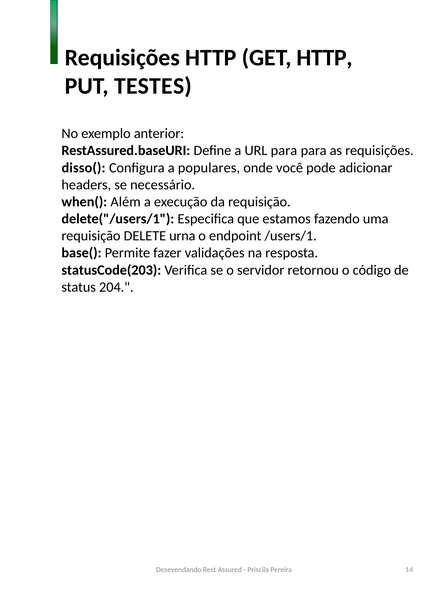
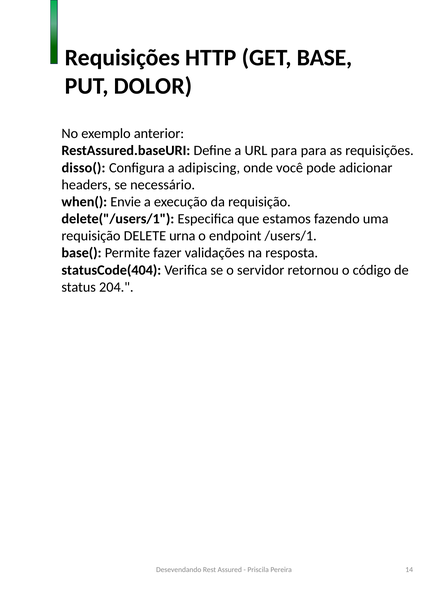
GET HTTP: HTTP -> BASE (325, 58)
TESTES: TESTES -> DOLOR (153, 86)
populares: populares -> adipiscing (209, 168)
Além: Além -> Envie (126, 202)
statusCode(203: statusCode(203 -> statusCode(404 (111, 270)
